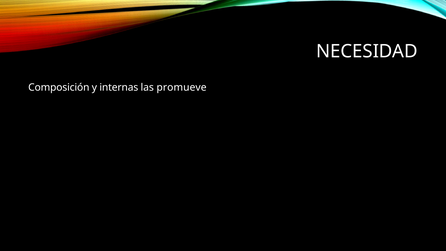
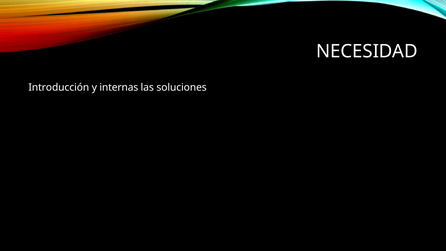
Composición: Composición -> Introducción (59, 87)
promueve: promueve -> soluciones (182, 87)
